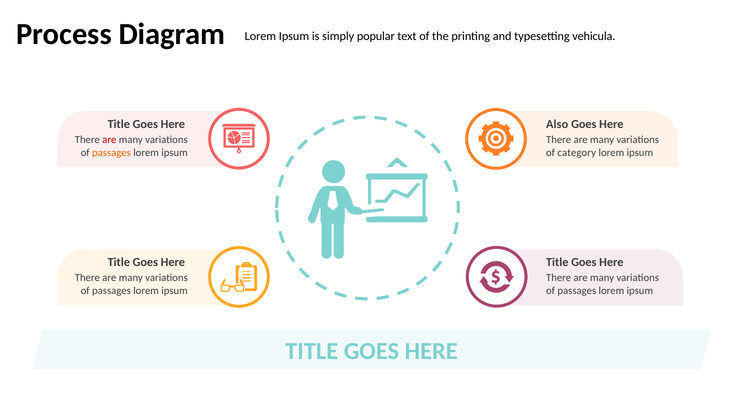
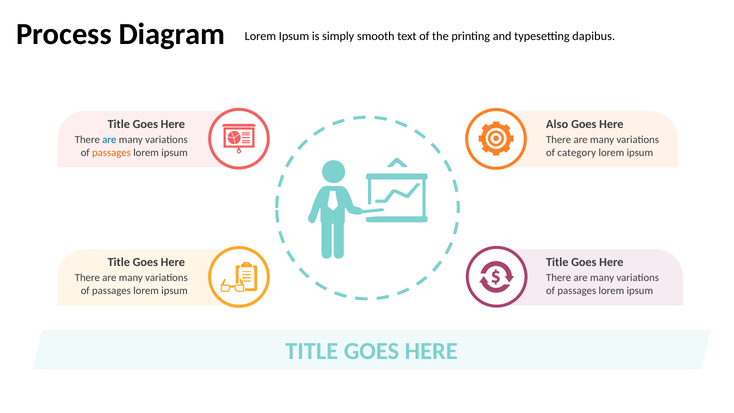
popular: popular -> smooth (376, 36)
vehicula: vehicula -> dapibus (594, 36)
are colour: red -> blue (109, 140)
